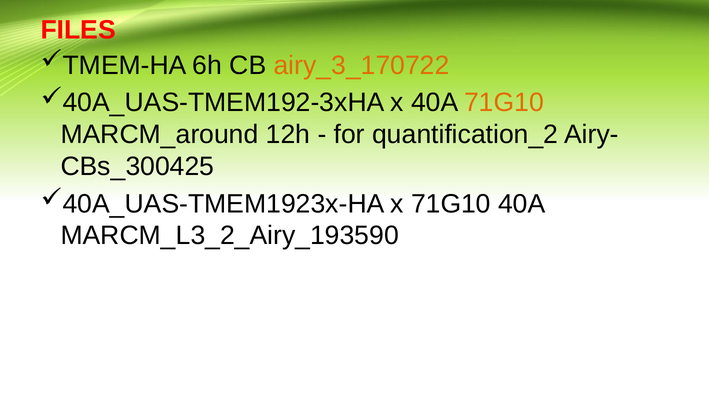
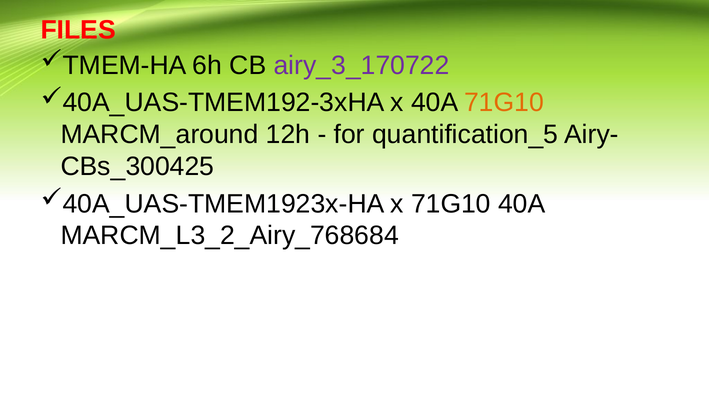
airy_3_170722 colour: orange -> purple (362, 65)
quantification_2: quantification_2 -> quantification_5 (465, 135)
MARCM_L3_2_Airy_193590: MARCM_L3_2_Airy_193590 -> MARCM_L3_2_Airy_768684 (230, 236)
